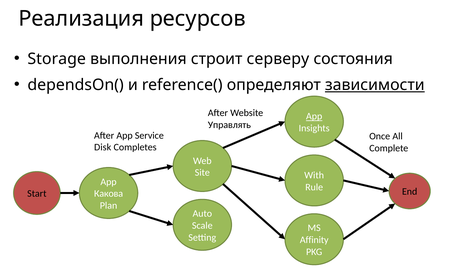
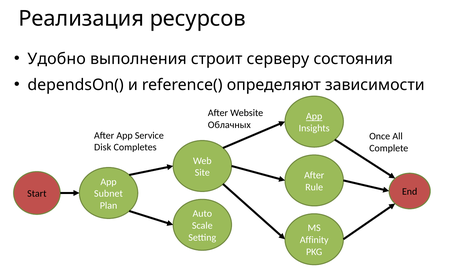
Storage: Storage -> Удобно (57, 59)
зависимости underline: present -> none (375, 85)
Управлять: Управлять -> Облачных (229, 125)
Site With: With -> After (314, 175)
Какова: Какова -> Subnet (108, 193)
